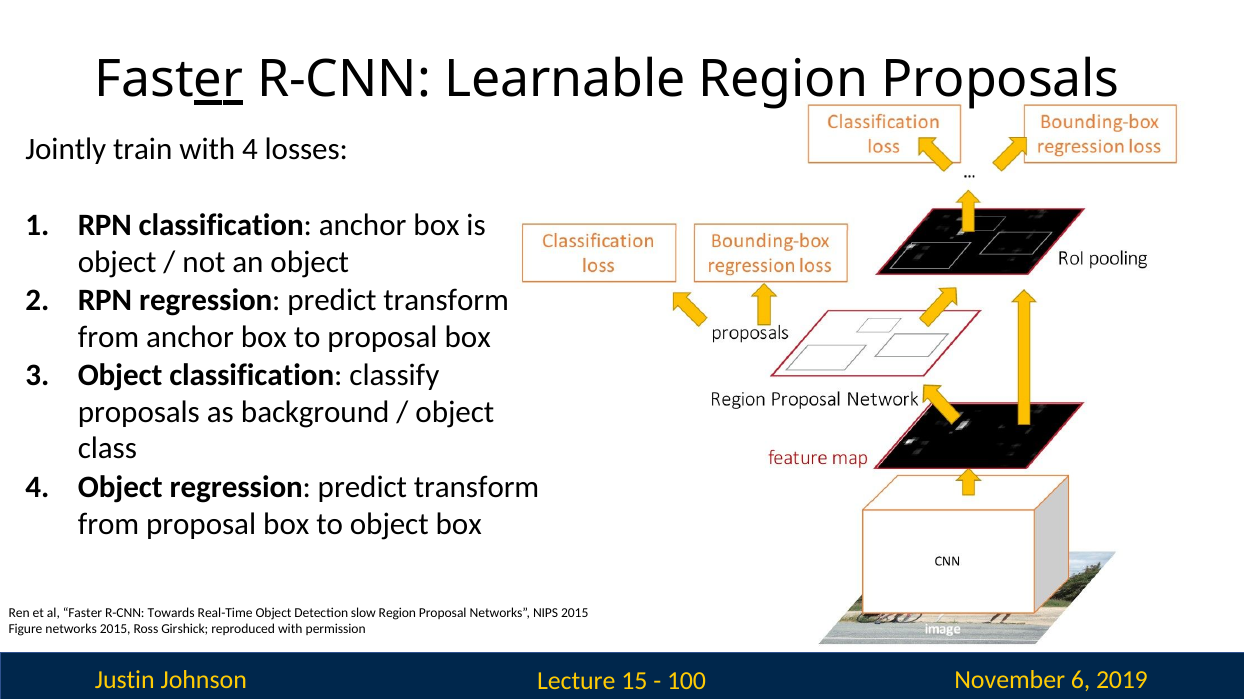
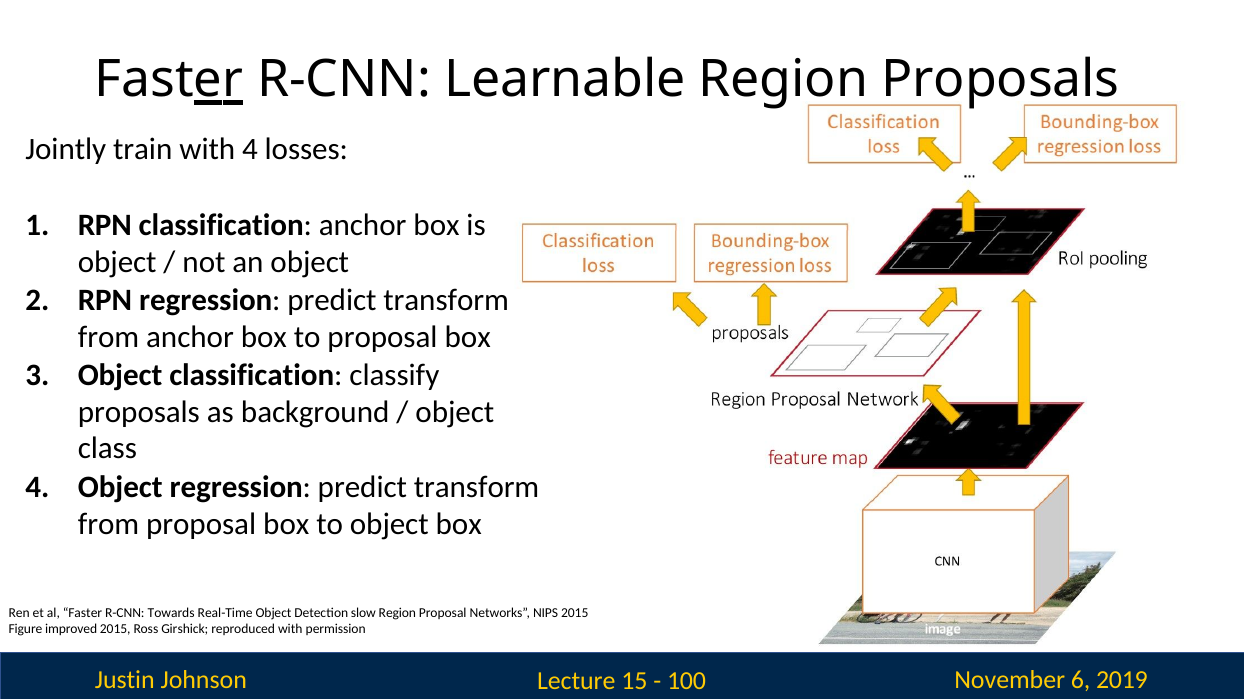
Figure networks: networks -> improved (71, 630)
